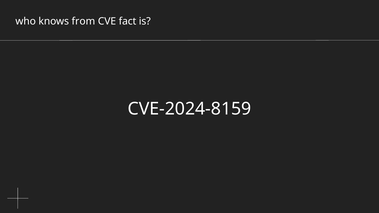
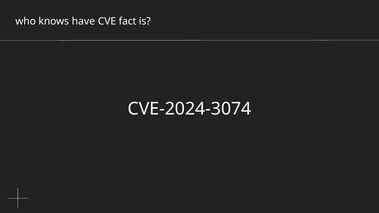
from: from -> have (83, 21)
CVE-2024-8159: CVE-2024-8159 -> CVE-2024-3074 (189, 109)
